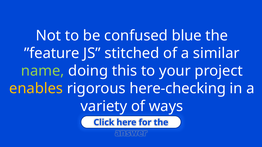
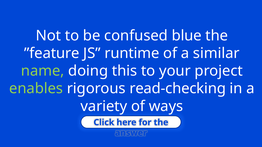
stitched: stitched -> runtime (132, 53)
enables colour: yellow -> light green (36, 89)
here-checking: here-checking -> read-checking (178, 89)
